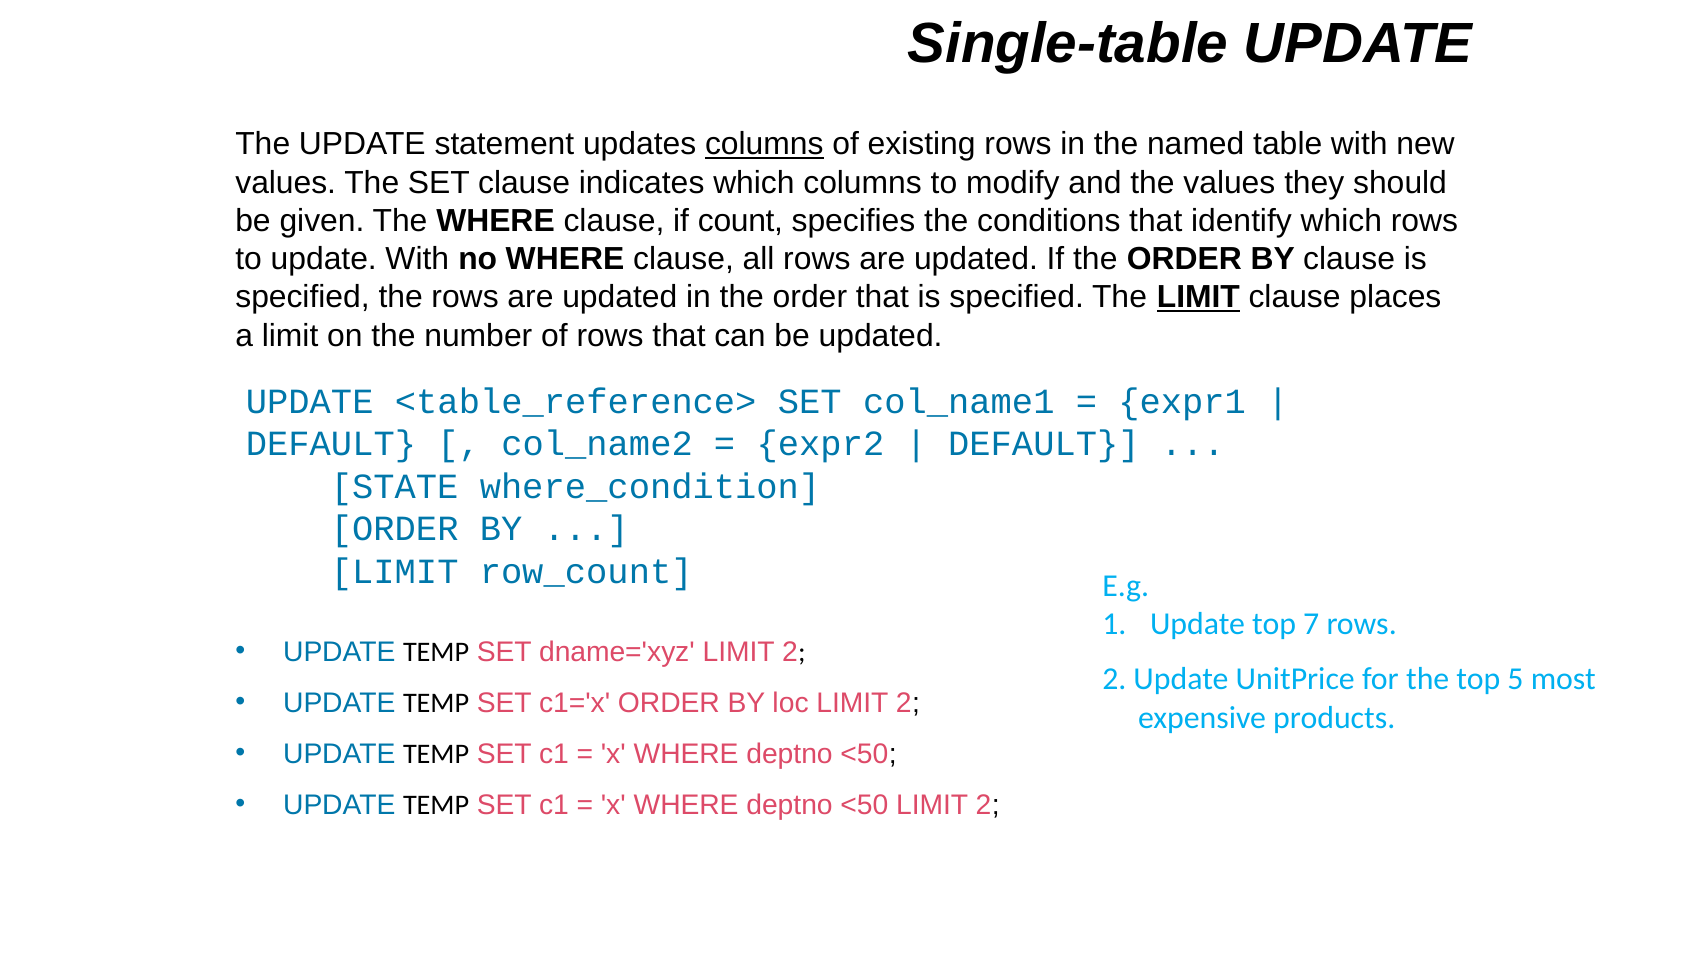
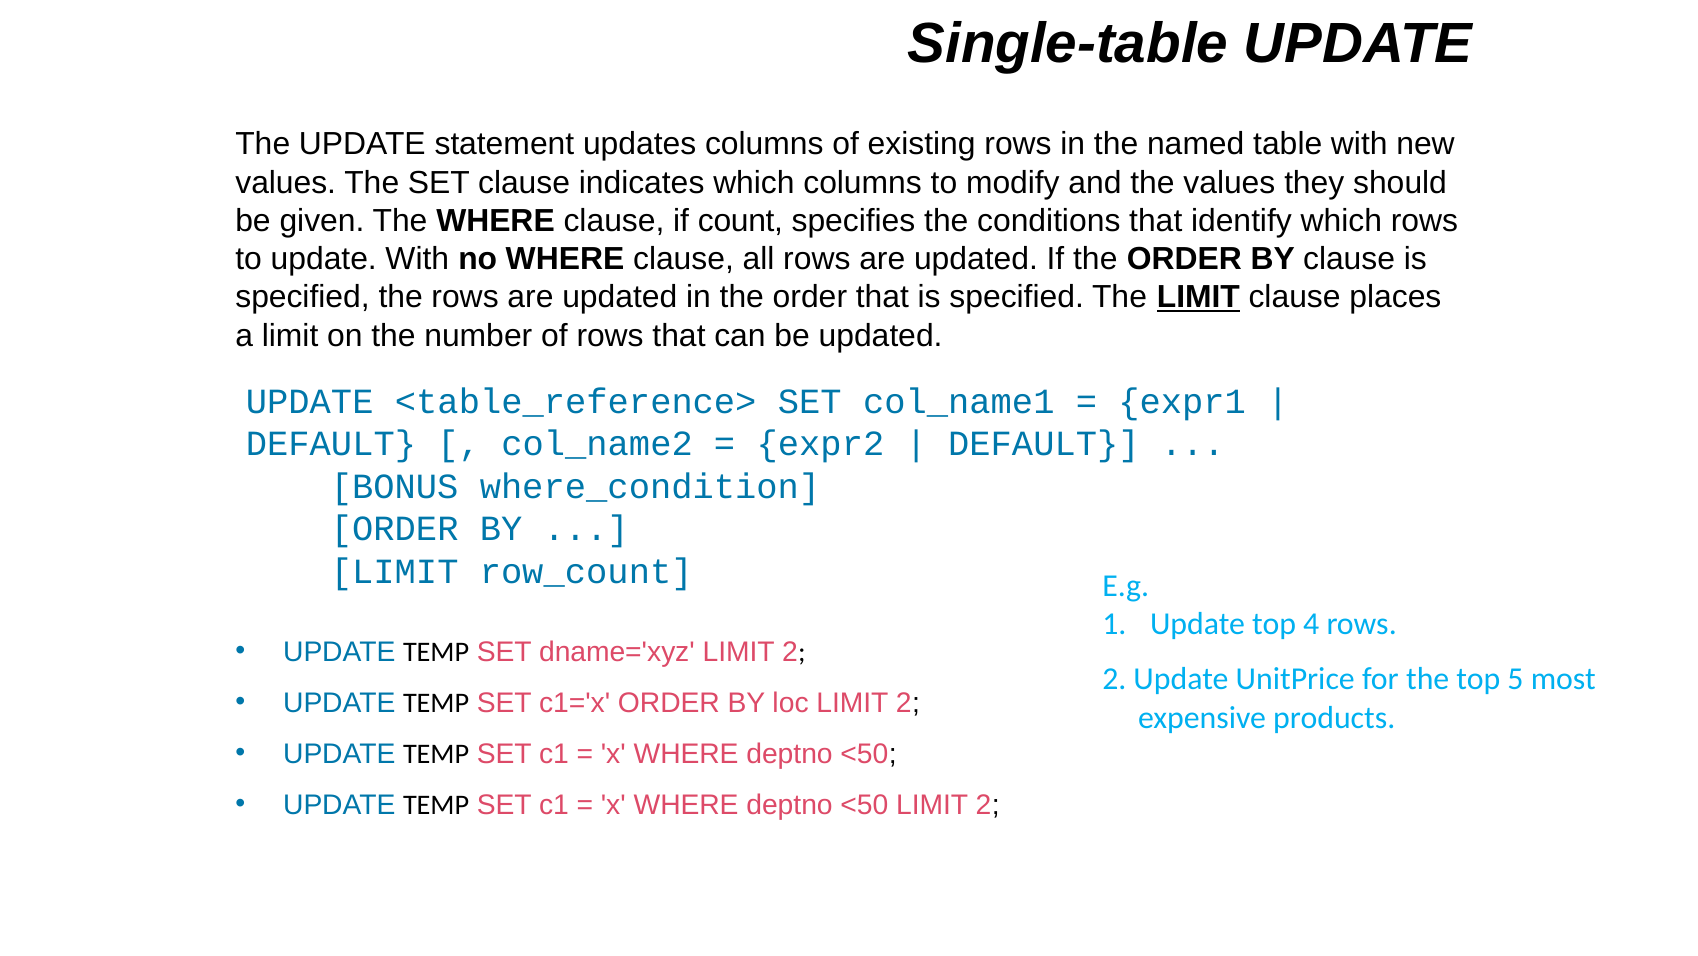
columns underline: present -> none (764, 144)
STATE: STATE -> BONUS (395, 486)
7: 7 -> 4 (1311, 624)
